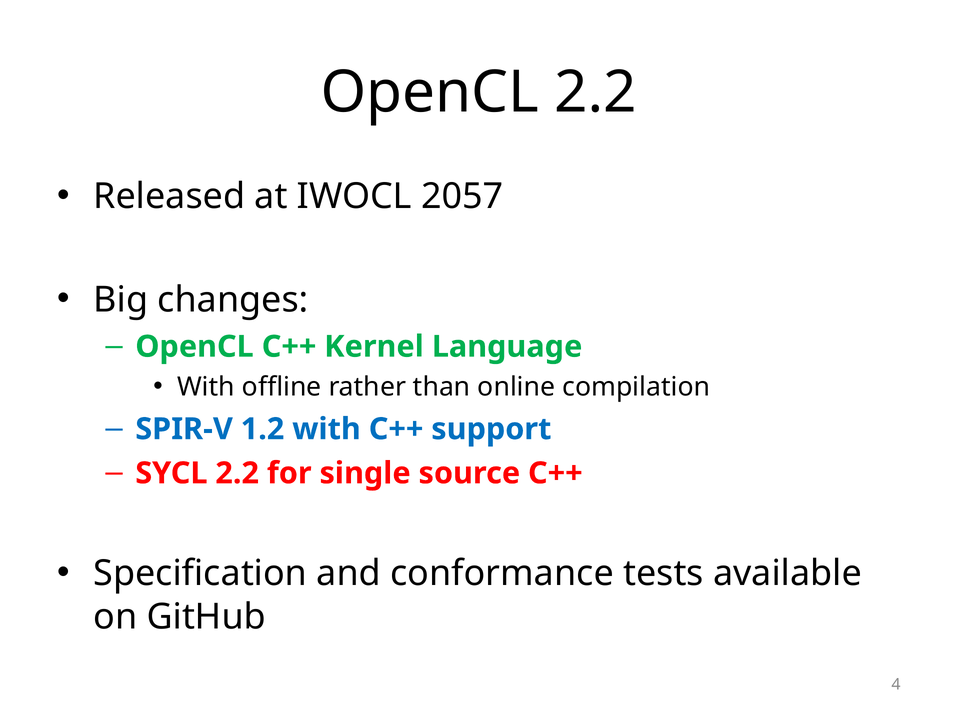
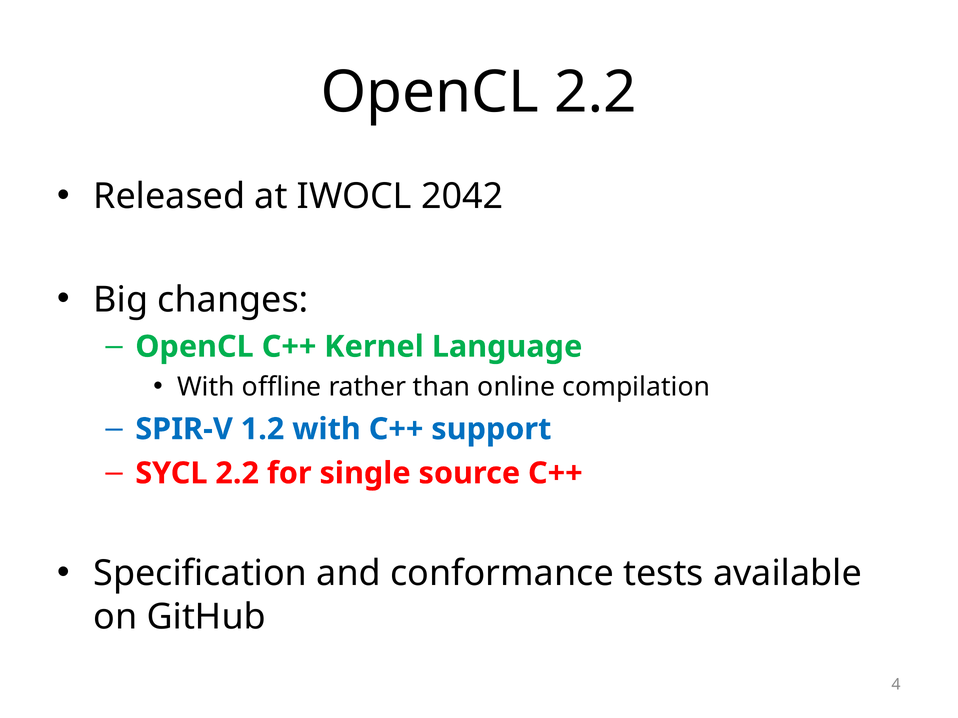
2057: 2057 -> 2042 (462, 197)
